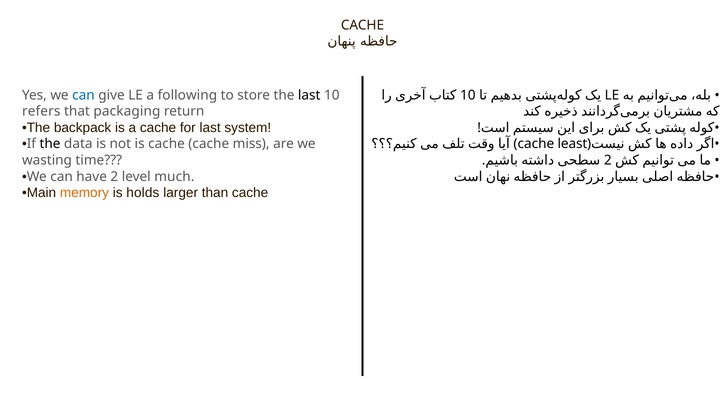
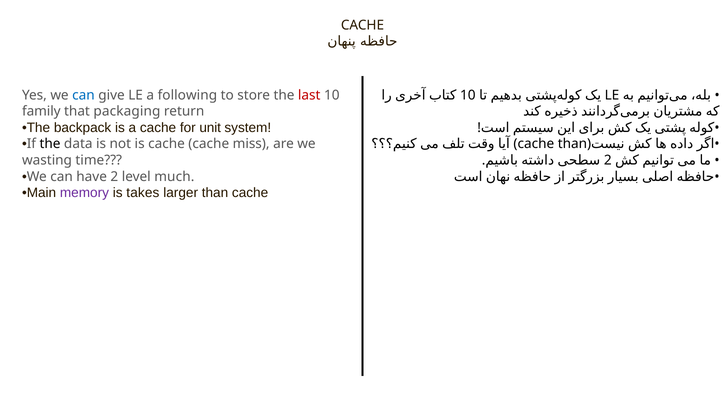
last colour: black -> red (309, 95)
refers: refers -> family (41, 111)
for last: last -> unit (210, 128)
cache least: least -> than (572, 144)
memory colour: orange -> purple (84, 193)
holds: holds -> takes (143, 193)
